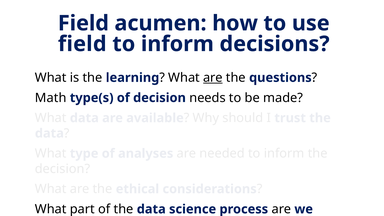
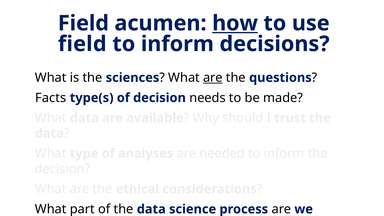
how underline: none -> present (235, 23)
learning: learning -> sciences (133, 78)
Math: Math -> Facts (51, 98)
